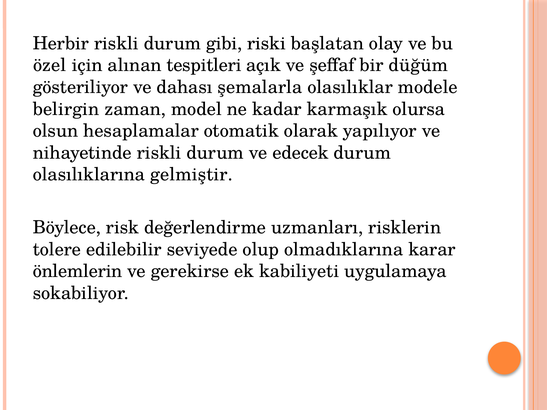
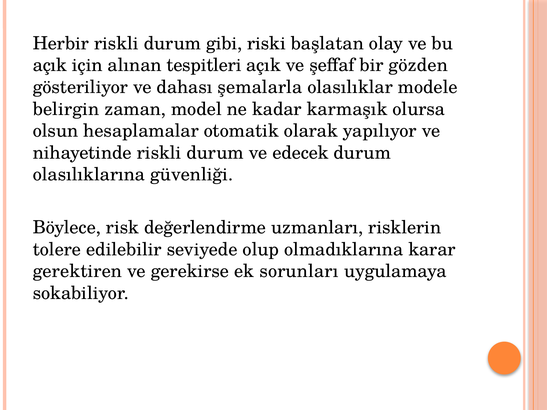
özel: özel -> açık (50, 65)
düğüm: düğüm -> gözden (418, 65)
gelmiştir: gelmiştir -> güvenliği (192, 175)
önlemlerin: önlemlerin -> gerektiren (77, 271)
kabiliyeti: kabiliyeti -> sorunları (299, 271)
